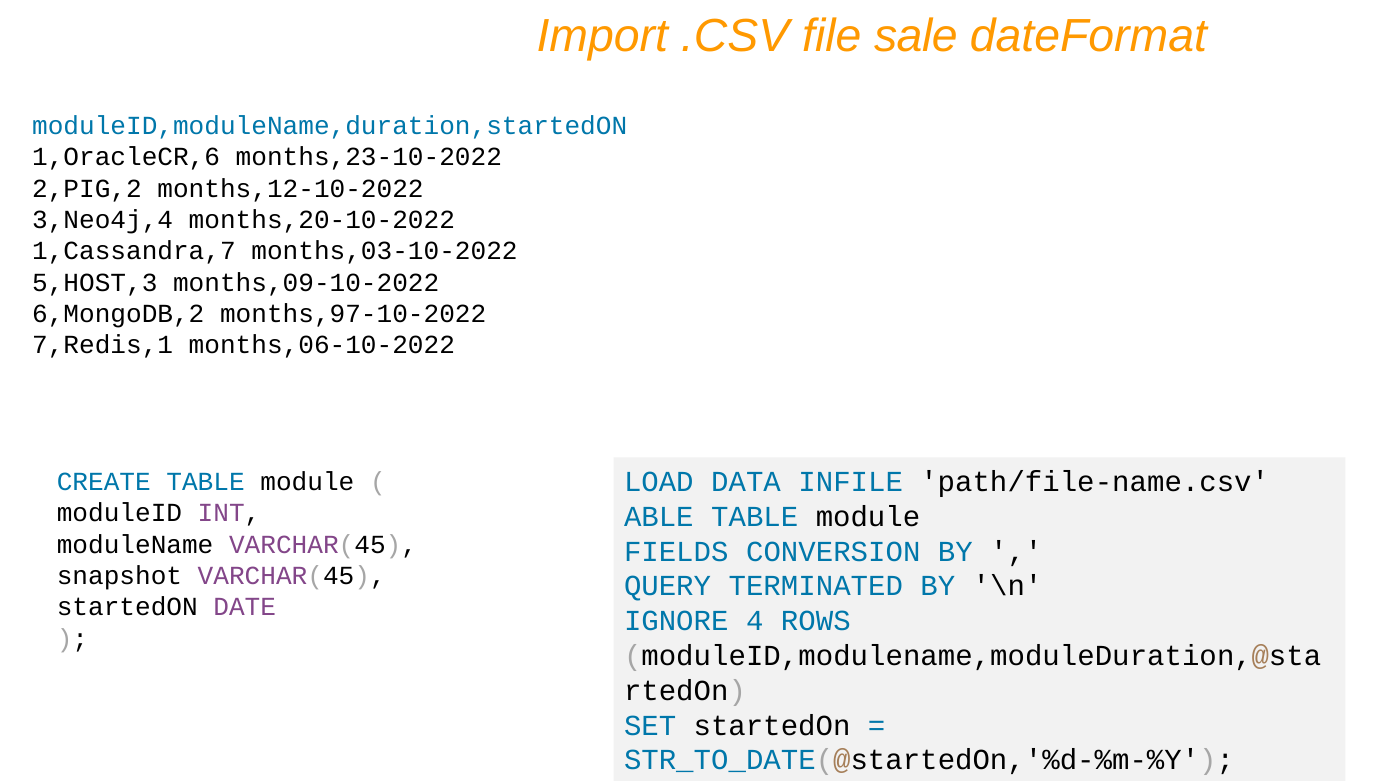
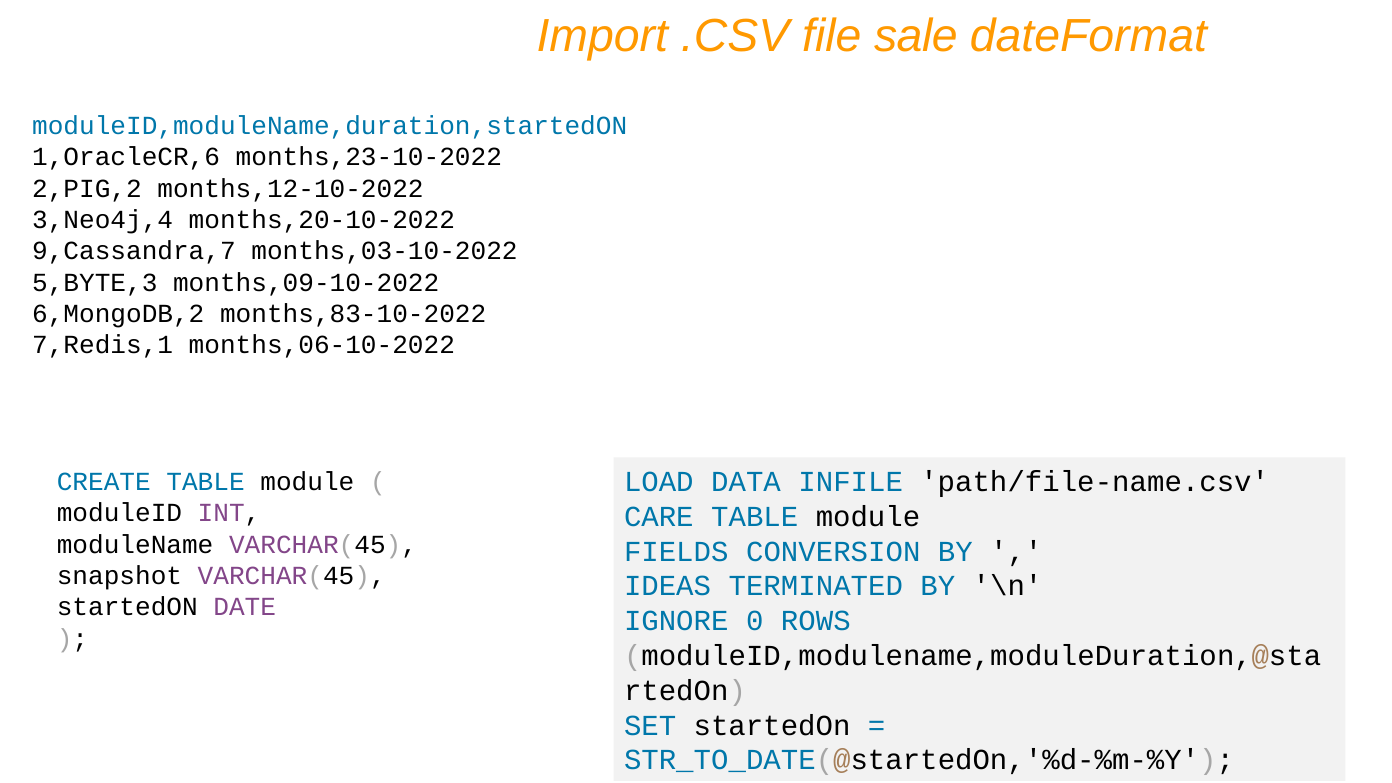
1,Cassandra,7: 1,Cassandra,7 -> 9,Cassandra,7 (134, 251)
5,HOST,3: 5,HOST,3 -> 5,BYTE,3 (95, 282)
months,97-10-2022: months,97-10-2022 -> months,83-10-2022 (353, 314)
ABLE: ABLE -> CARE (659, 517)
QUERY: QUERY -> IDEAS (668, 586)
4: 4 -> 0 (755, 621)
